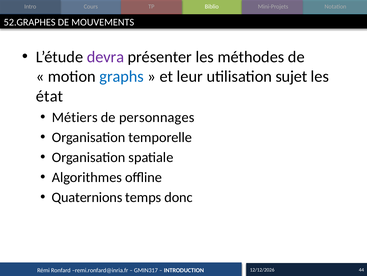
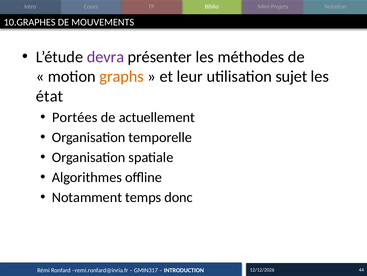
52.GRAPHES: 52.GRAPHES -> 10.GRAPHES (30, 22)
graphs colour: blue -> orange (122, 76)
Métiers: Métiers -> Portées (75, 117)
personnages: personnages -> actuellement (157, 117)
Quaternions: Quaternions -> Notamment (87, 197)
